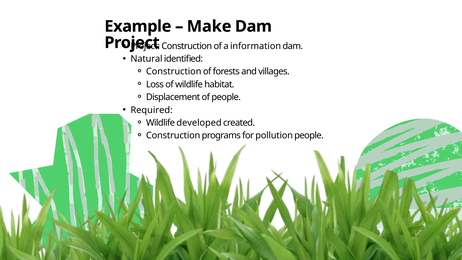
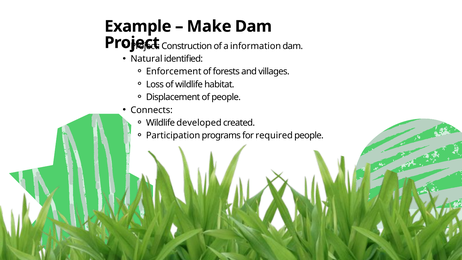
Construction: Construction -> Enforcement (174, 72)
Required: Required -> Connects (152, 110)
Construction: Construction -> Participation (173, 136)
pollution: pollution -> required (274, 136)
